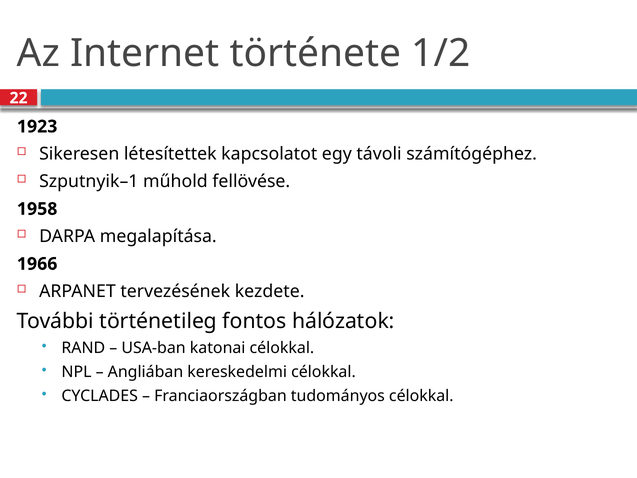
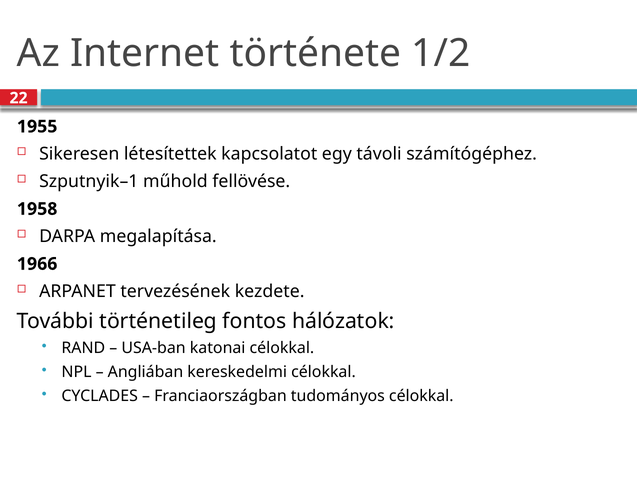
1923: 1923 -> 1955 (37, 126)
